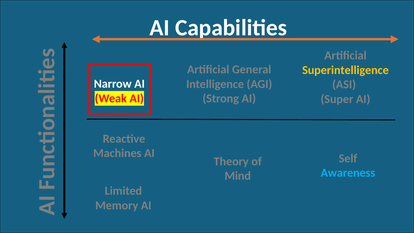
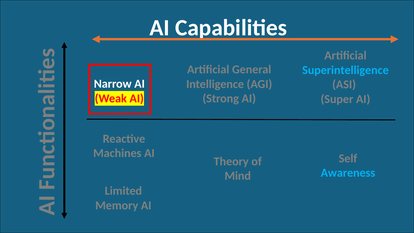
Superintelligence colour: yellow -> light blue (345, 70)
